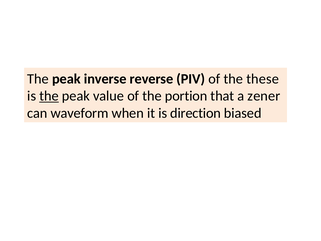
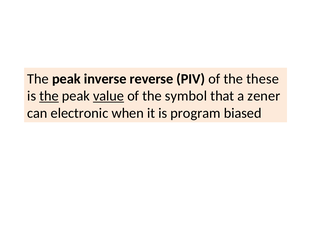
value underline: none -> present (109, 96)
portion: portion -> symbol (186, 96)
waveform: waveform -> electronic (79, 113)
direction: direction -> program (195, 113)
